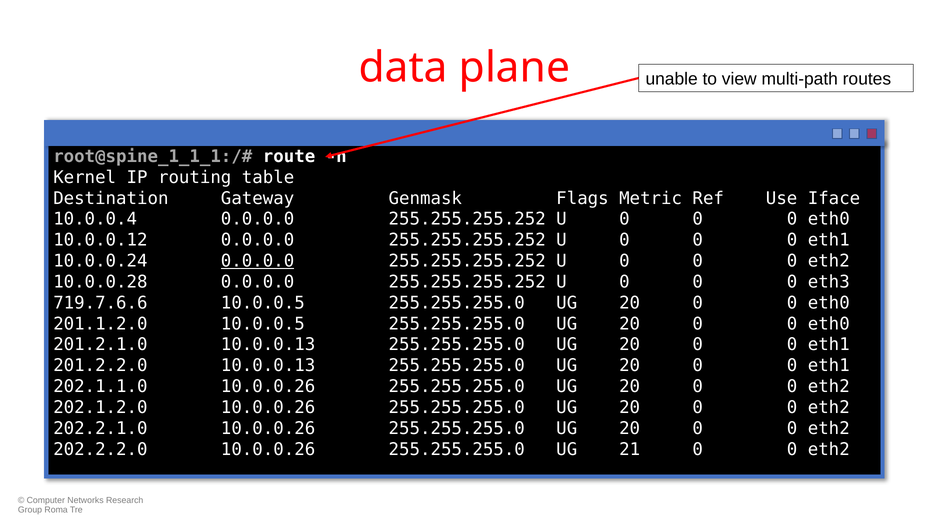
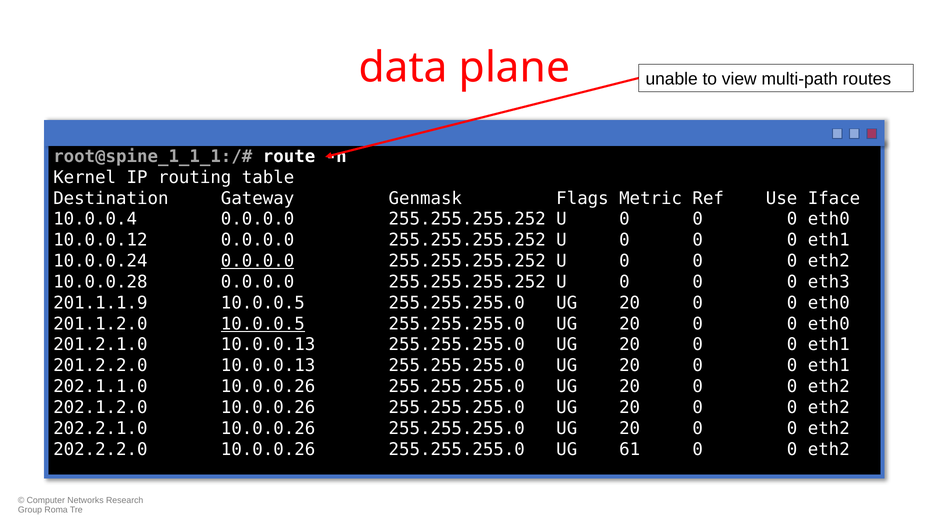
719.7.6.6: 719.7.6.6 -> 201.1.1.9 (100, 303)
10.0.0.5 underline: none -> present (263, 324)
21: 21 -> 61 (630, 449)
